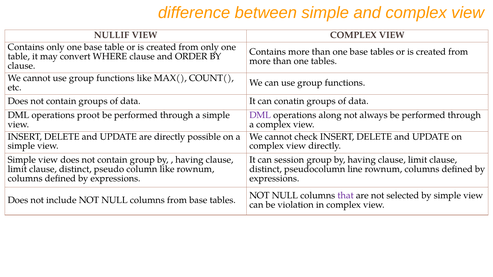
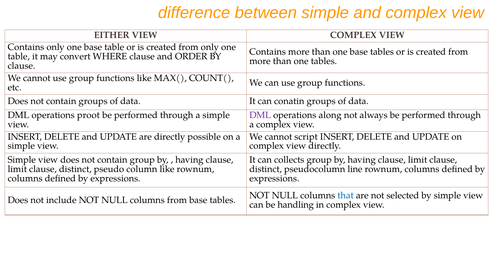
NULLIF: NULLIF -> EITHER (112, 35)
check: check -> script (306, 137)
session: session -> collects (289, 160)
that colour: purple -> blue (346, 196)
violation: violation -> handling (296, 205)
